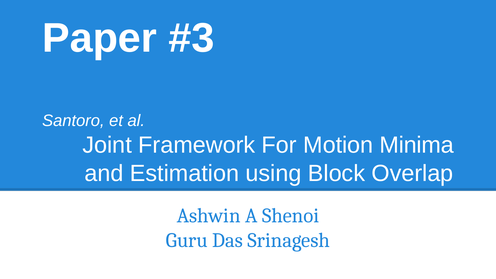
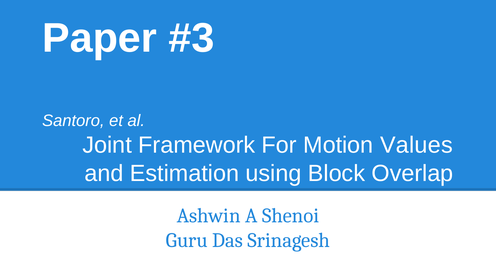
Minima: Minima -> Values (416, 145)
